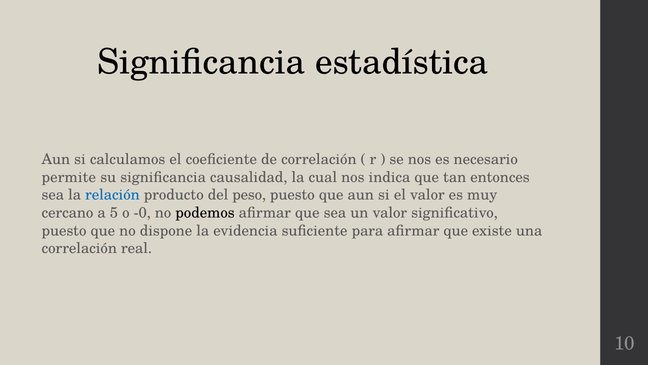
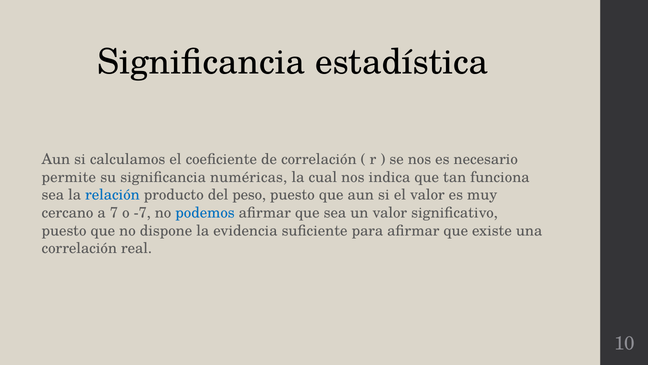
causalidad: causalidad -> numéricas (249, 177)
entonces: entonces -> funciona (500, 177)
5: 5 -> 7 (114, 213)
-0: -0 -> -7 (142, 213)
podemos colour: black -> blue (205, 213)
